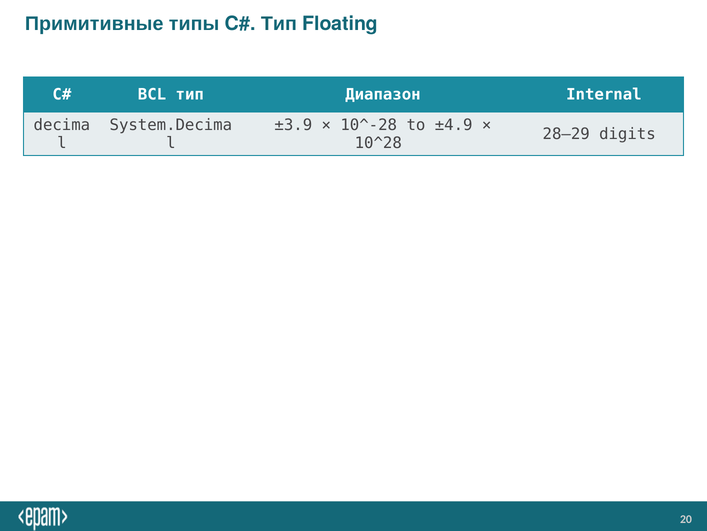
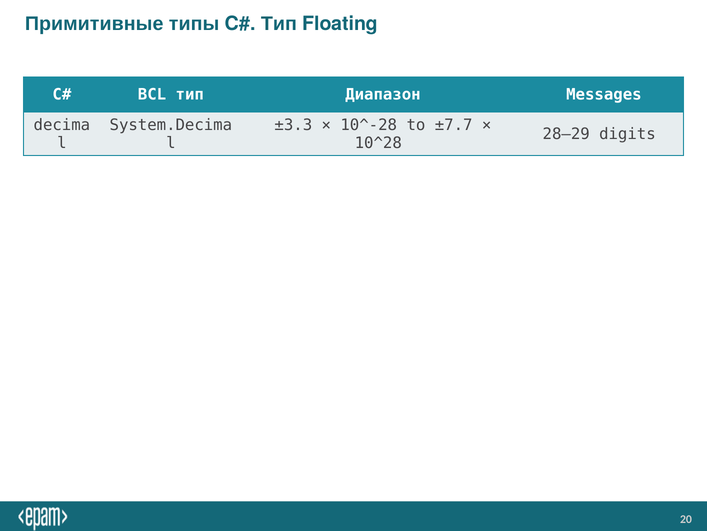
Internal: Internal -> Messages (604, 95)
±3.9: ±3.9 -> ±3.3 (293, 125)
±4.9: ±4.9 -> ±7.7 (454, 125)
